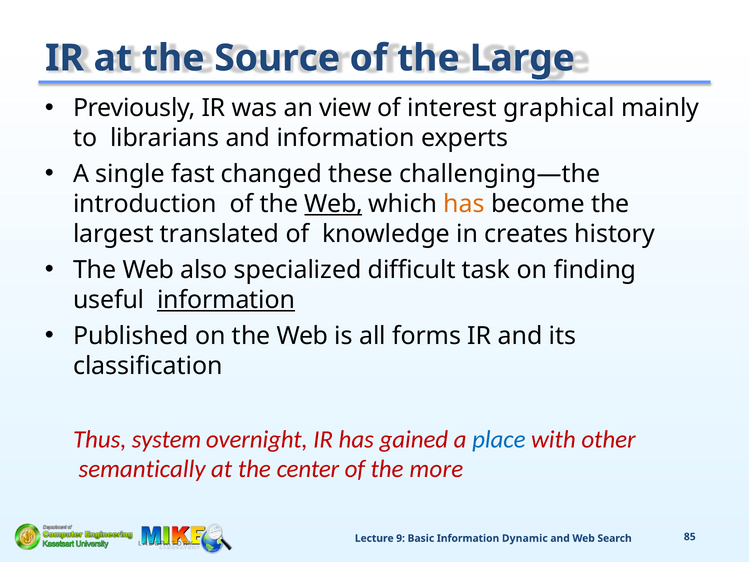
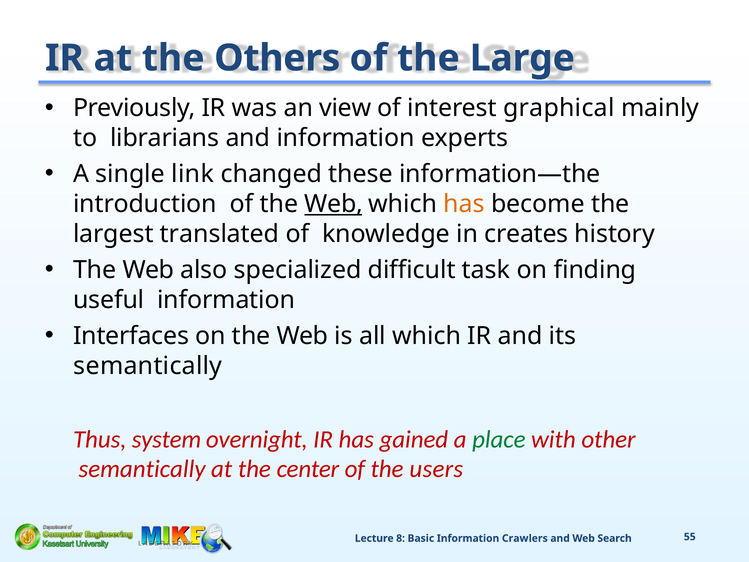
Source: Source -> Others (277, 58)
fast: fast -> link (193, 174)
challenging—the: challenging—the -> information—the (500, 174)
information underline: present -> none (226, 300)
Published: Published -> Interfaces (131, 336)
all forms: forms -> which (427, 336)
classification: classification -> semantically (148, 366)
place colour: blue -> green (499, 439)
more: more -> users (436, 469)
9: 9 -> 8 (401, 538)
Dynamic: Dynamic -> Crawlers (525, 538)
85: 85 -> 55 (690, 537)
